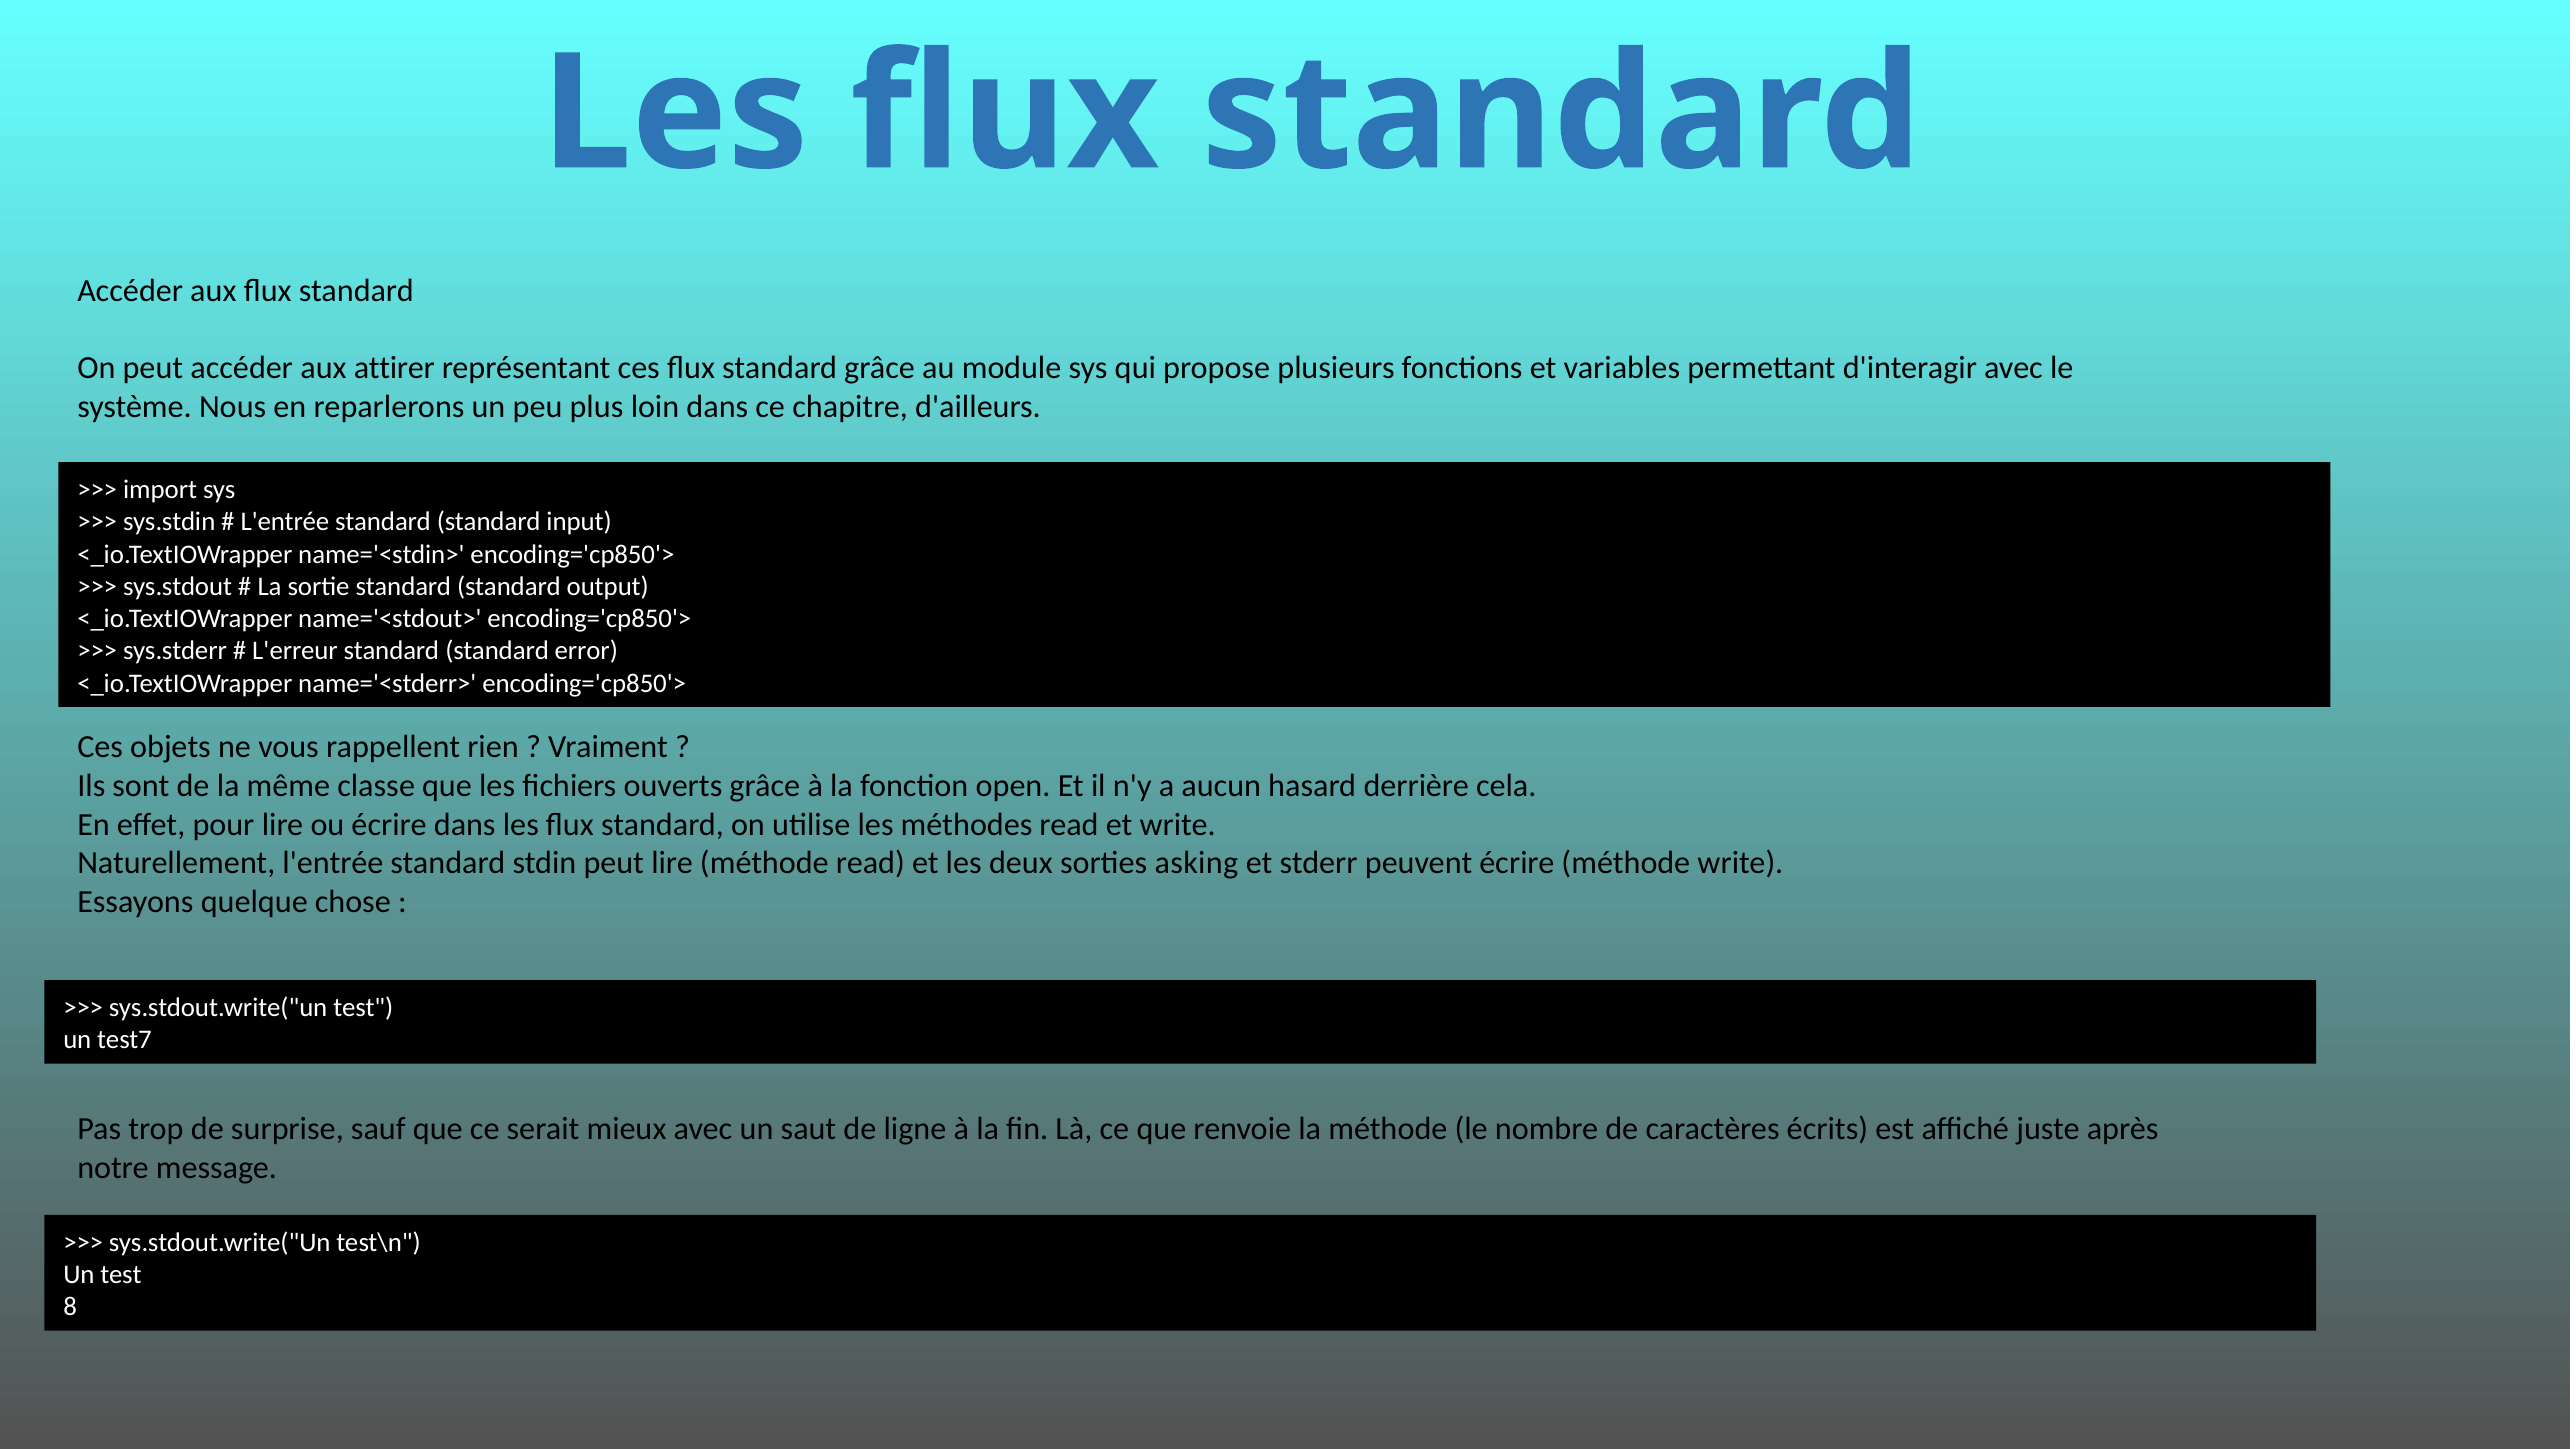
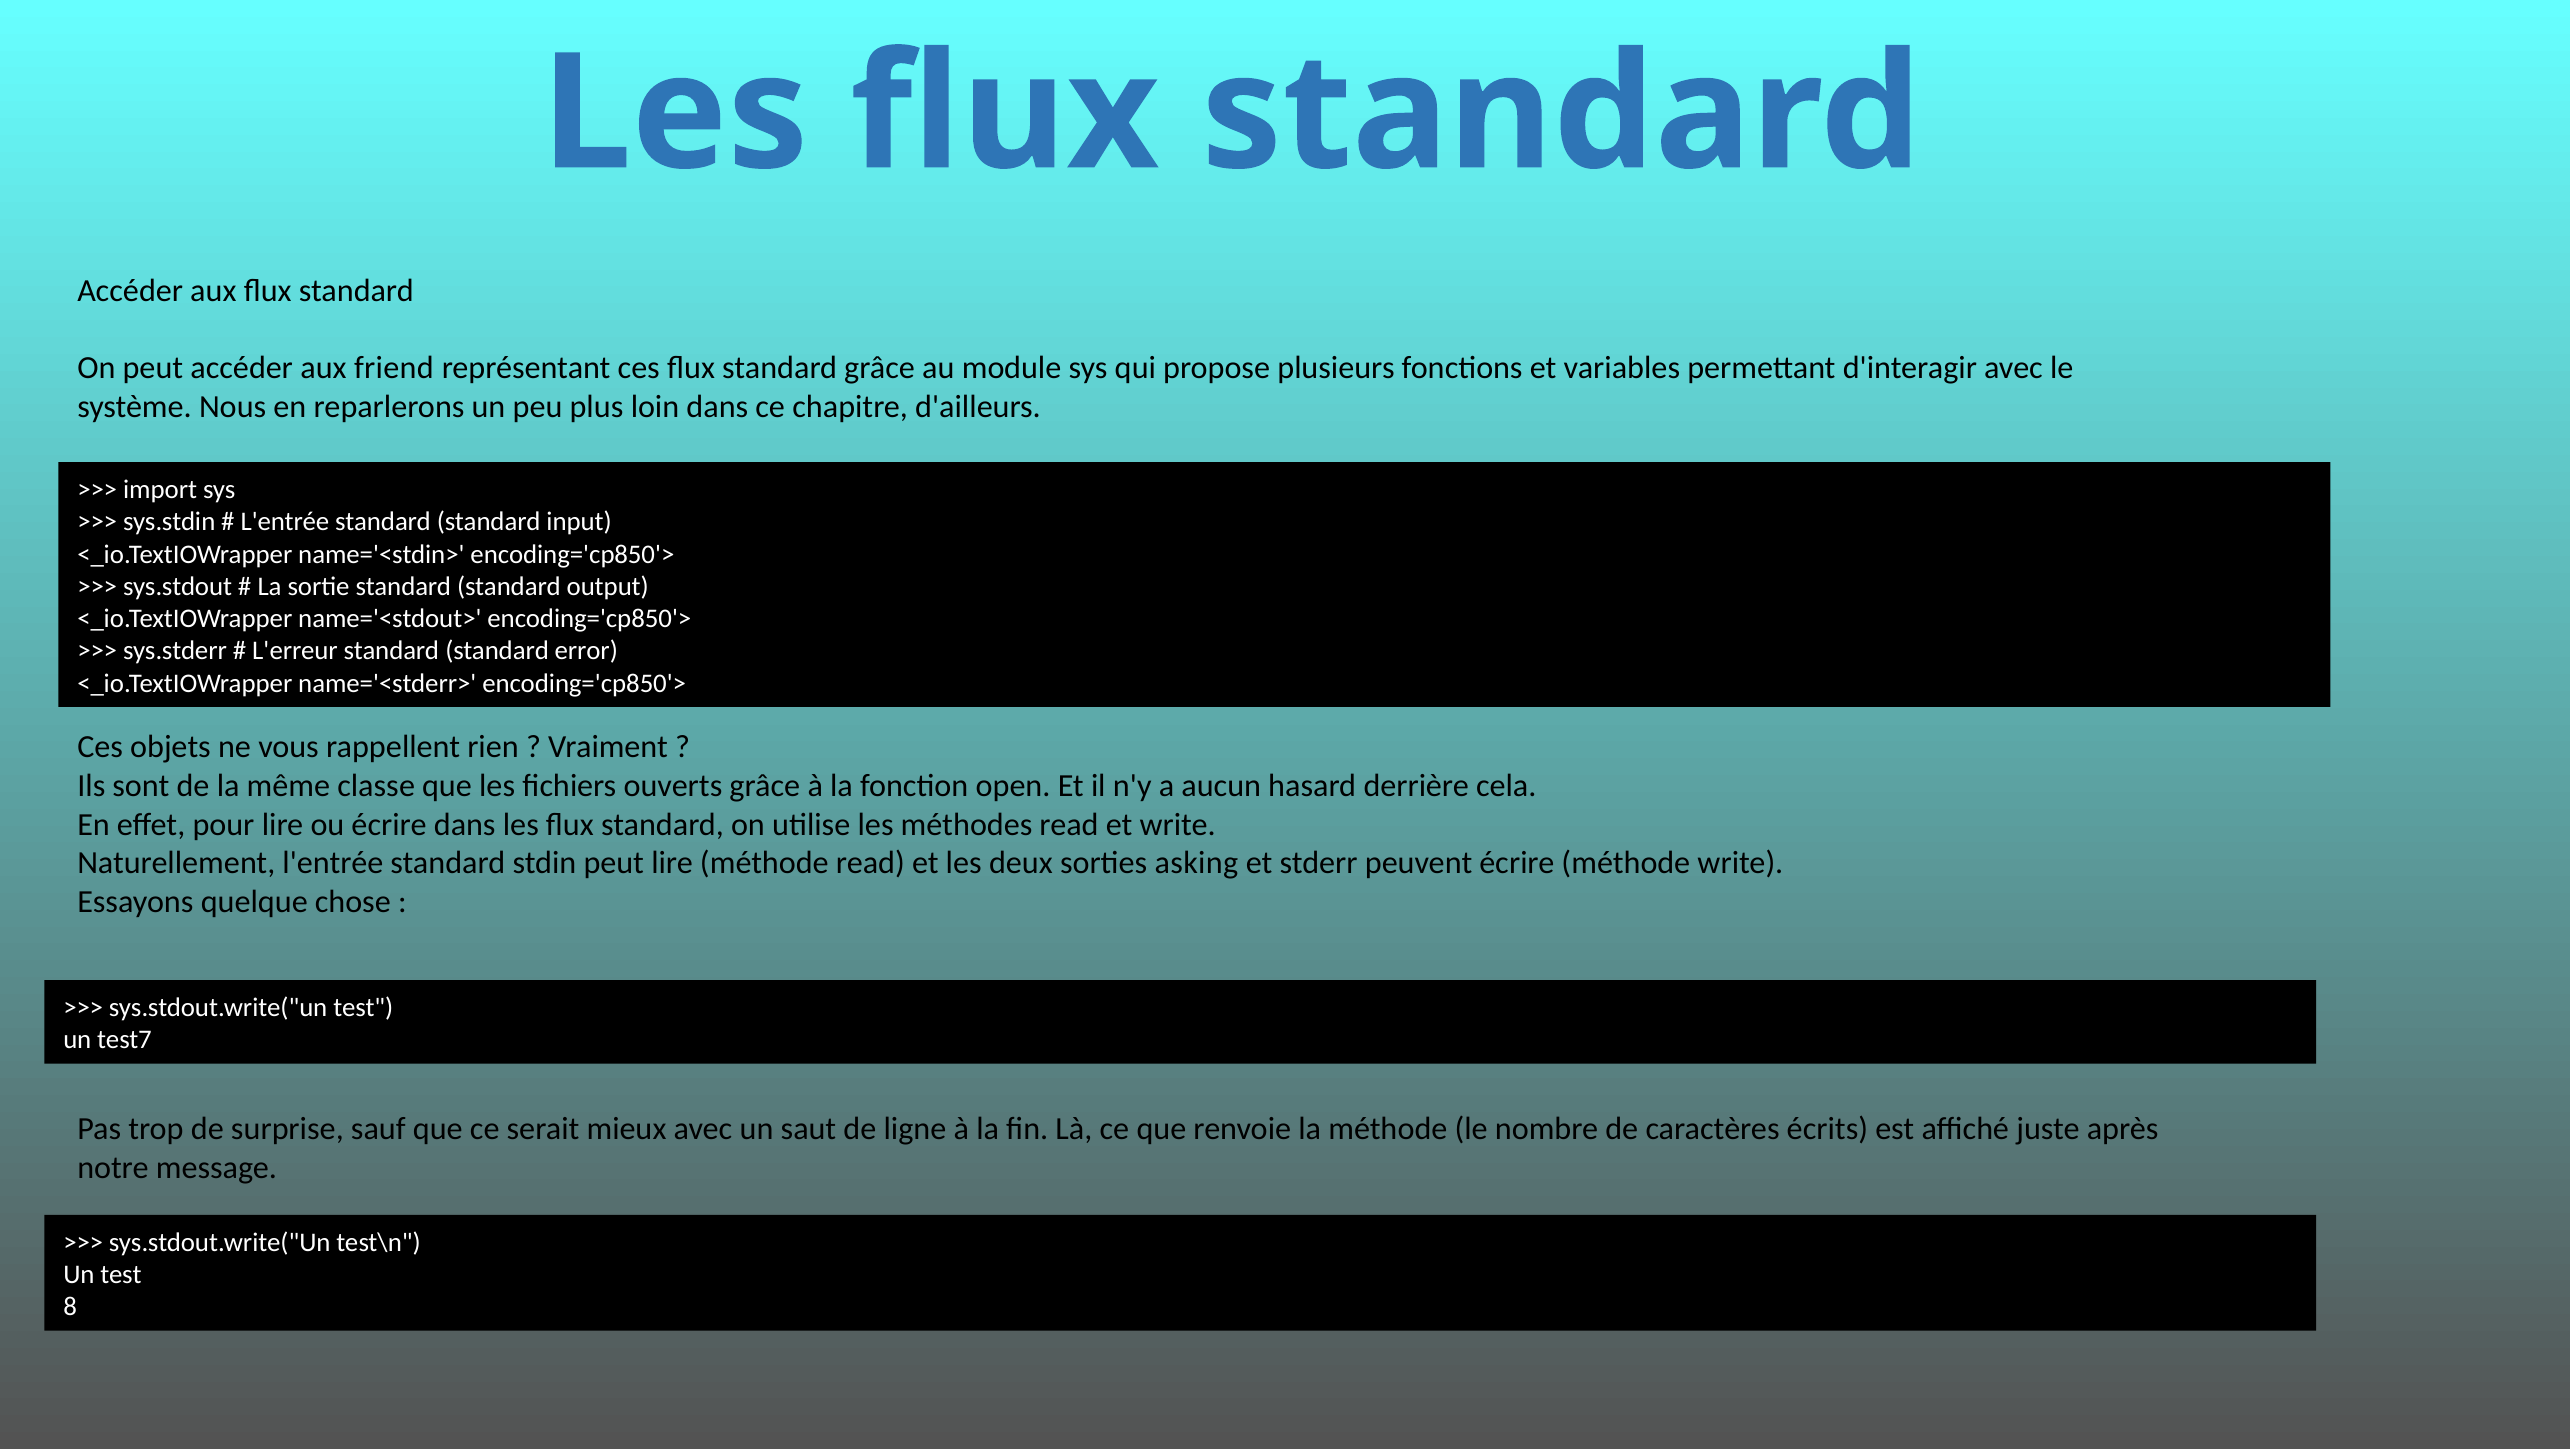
attirer: attirer -> friend (394, 368)
